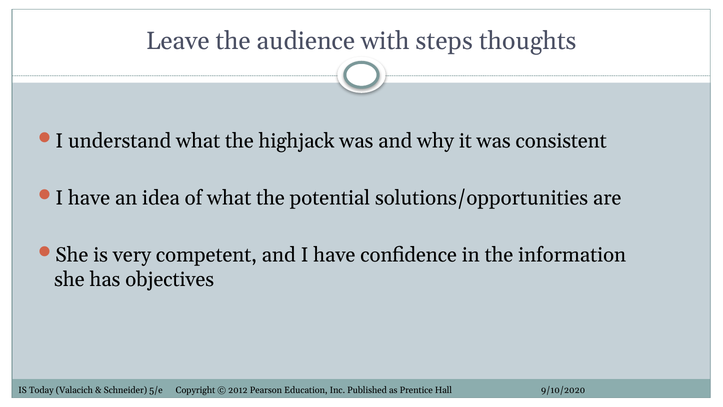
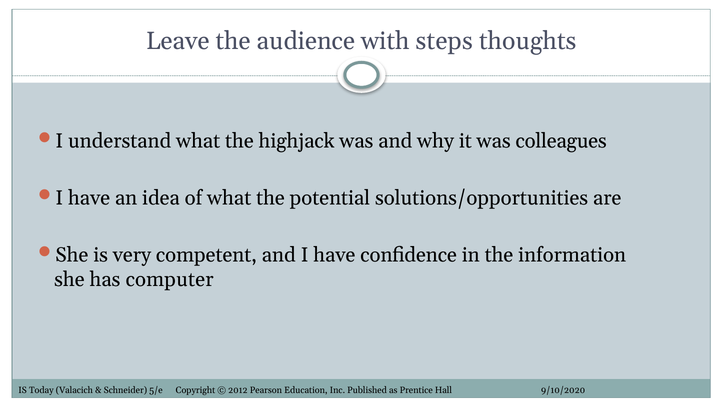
consistent: consistent -> colleagues (561, 141)
objectives: objectives -> computer (170, 279)
